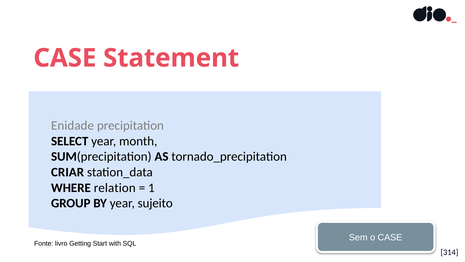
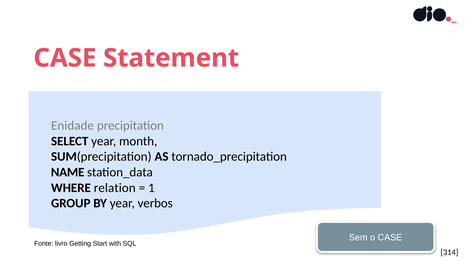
CRIAR: CRIAR -> NAME (68, 172)
sujeito: sujeito -> verbos (155, 203)
